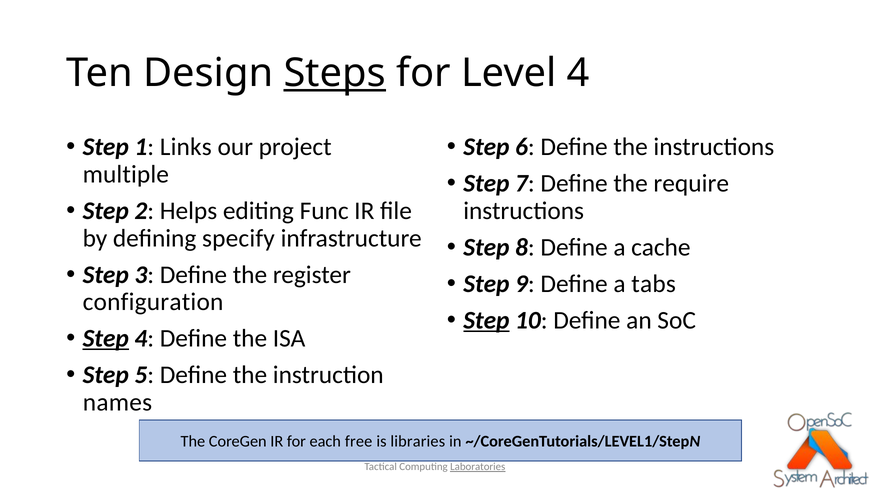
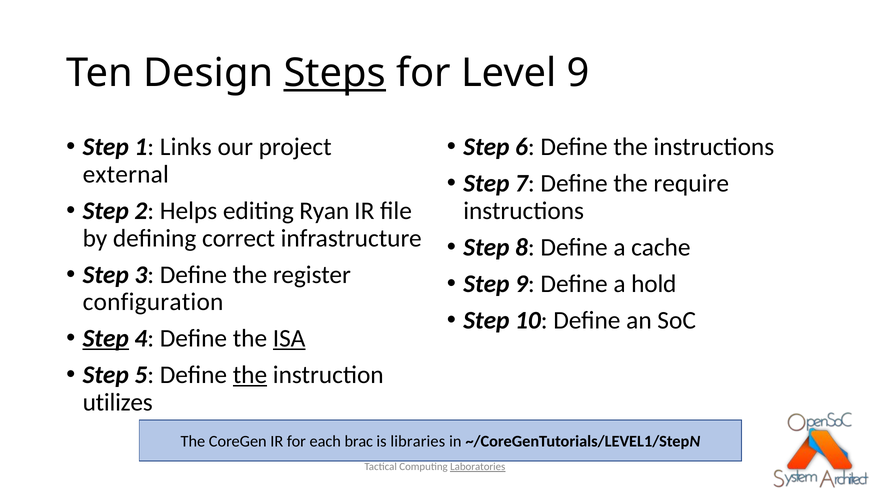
Level 4: 4 -> 9 (578, 73)
multiple: multiple -> external (126, 175)
Func: Func -> Ryan (324, 211)
specify: specify -> correct (239, 238)
tabs: tabs -> hold (654, 284)
Step underline: present -> none (486, 320)
ISA underline: none -> present (289, 339)
the underline: none -> present (250, 375)
names: names -> utilizes (118, 403)
free: free -> brac (359, 442)
